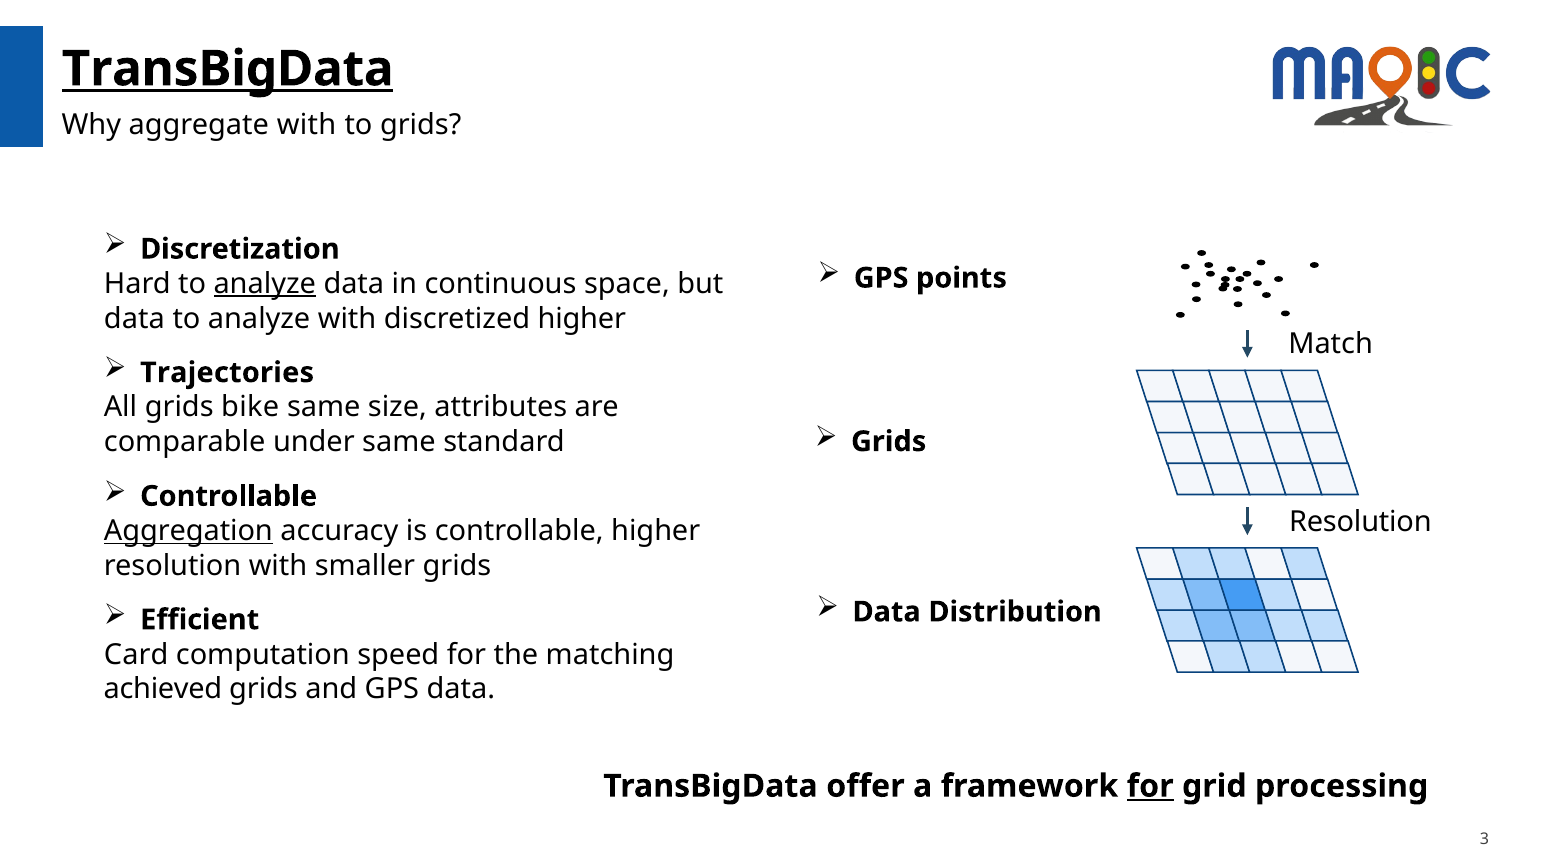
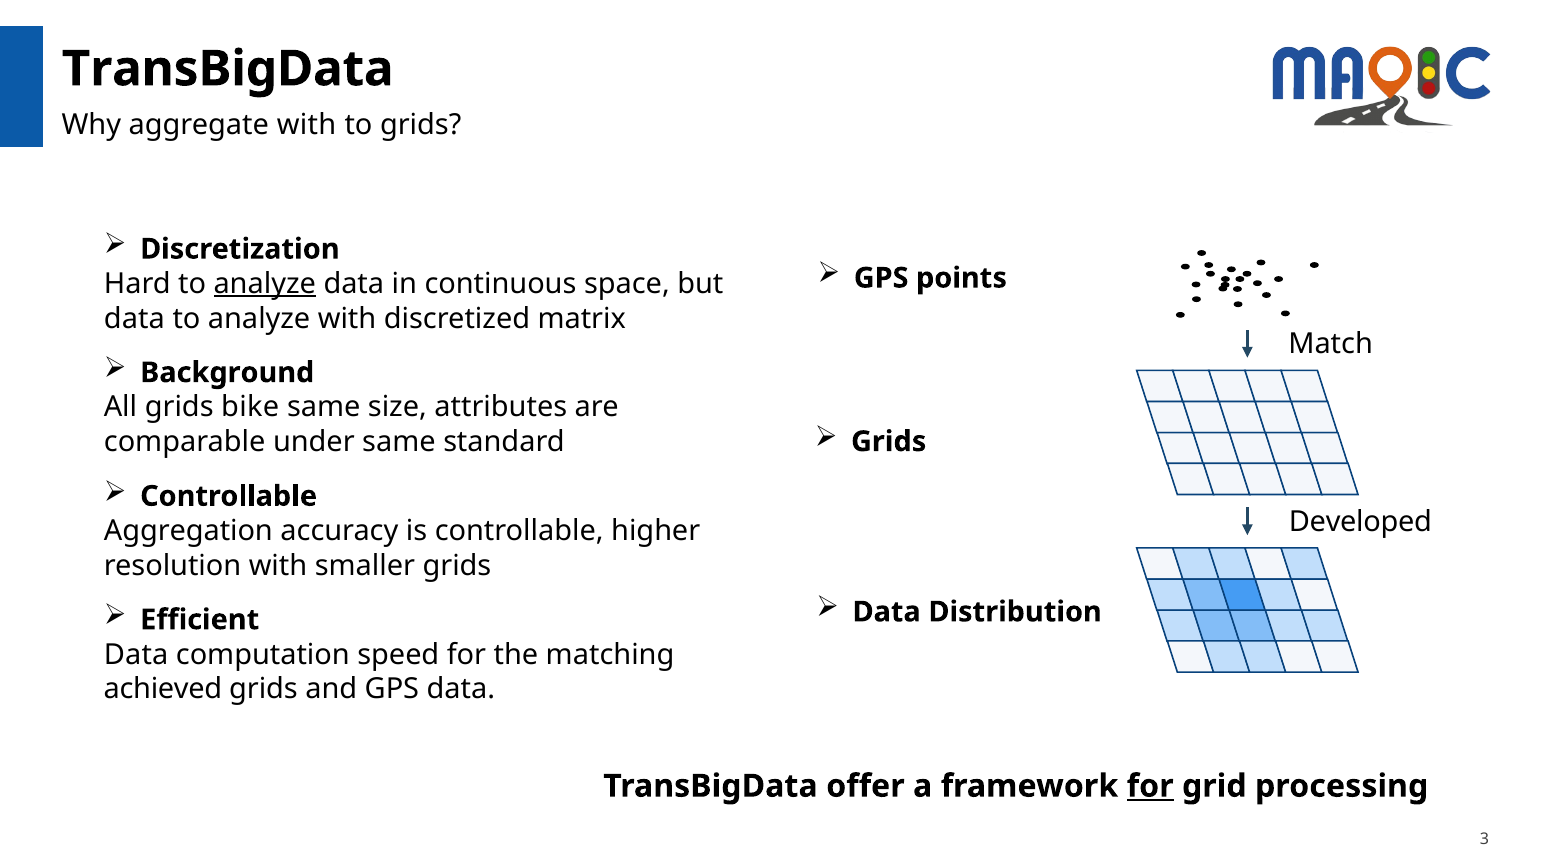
TransBigData underline: present -> none (228, 69)
discretized higher: higher -> matrix (582, 318)
Trajectories: Trajectories -> Background (227, 373)
Resolution: Resolution -> Developed (1360, 522)
Aggregation underline: present -> none (188, 531)
Card: Card -> Data (136, 654)
